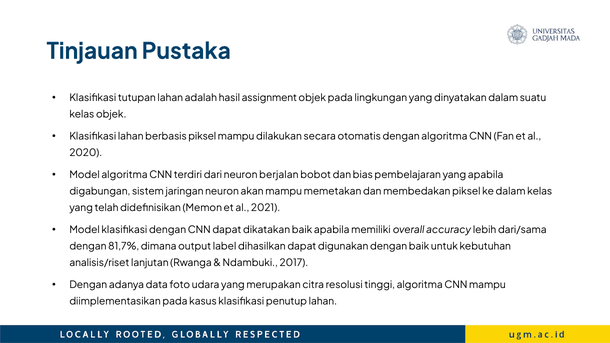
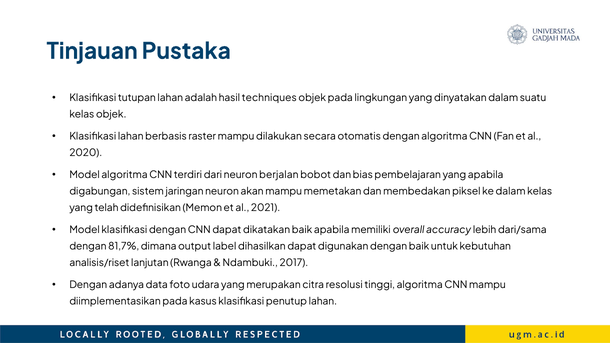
assignment: assignment -> techniques (269, 98)
berbasis piksel: piksel -> raster (202, 137)
